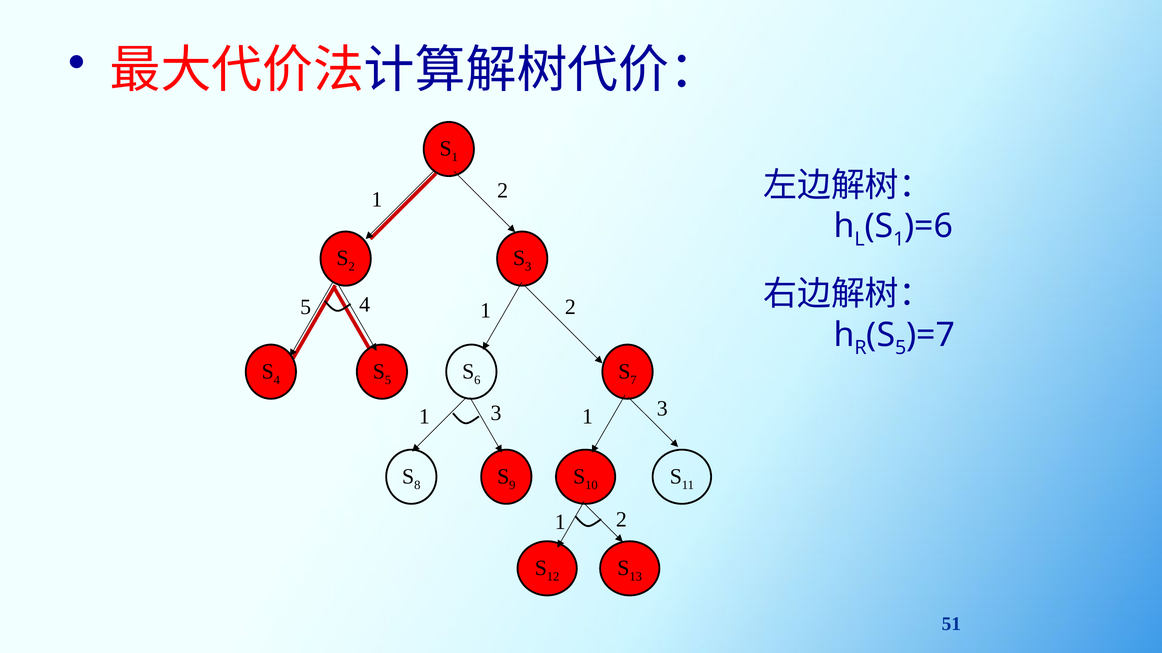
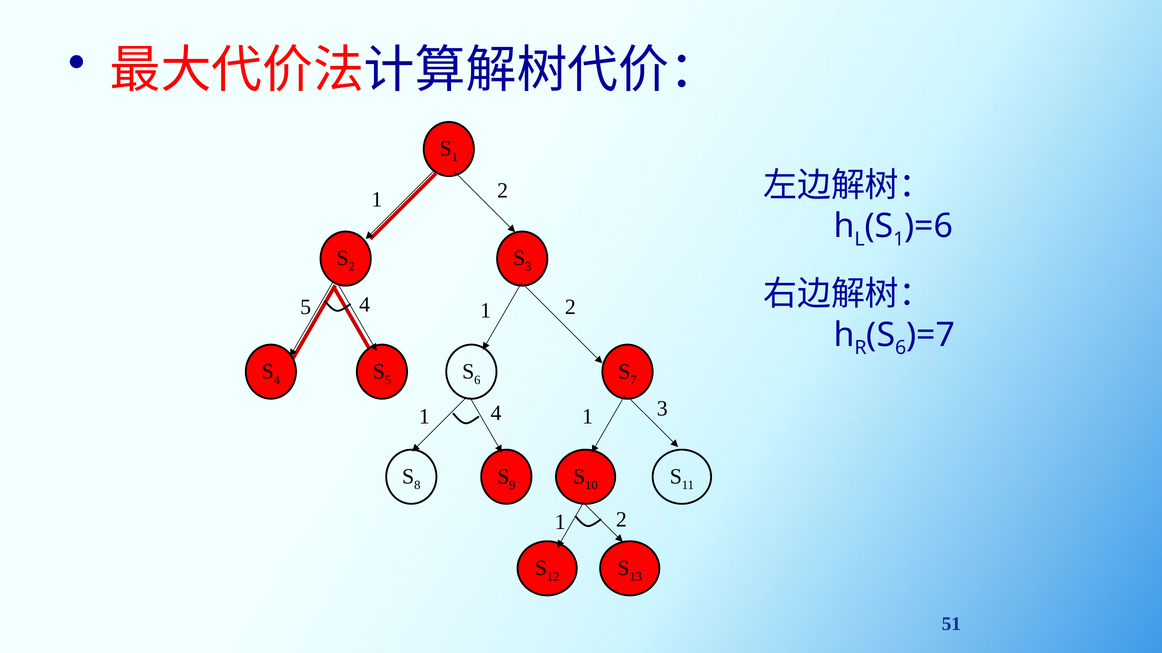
5: 5 -> 6 (901, 348)
3: 3 -> 4 (496, 414)
